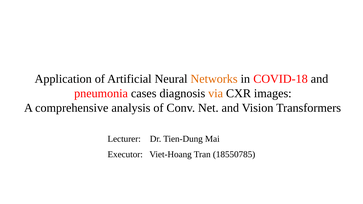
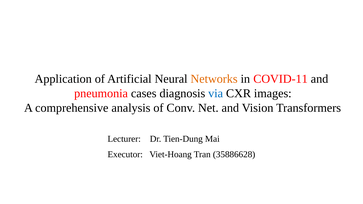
COVID-18: COVID-18 -> COVID-11 (281, 79)
via colour: orange -> blue (216, 93)
18550785: 18550785 -> 35886628 (234, 155)
